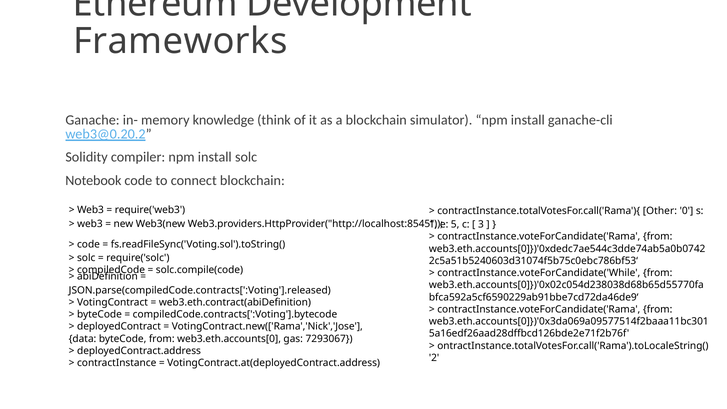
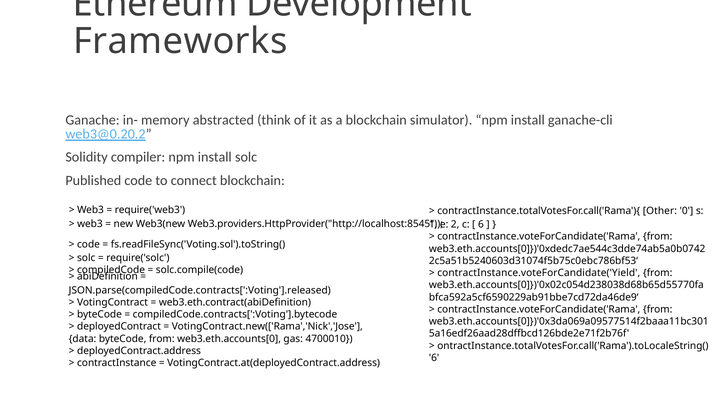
knowledge: knowledge -> abstracted (223, 120)
Notebook: Notebook -> Published (93, 180)
5: 5 -> 2 (455, 224)
3: 3 -> 6 (481, 224)
contractInstance.voteForCandidate('While: contractInstance.voteForCandidate('While -> contractInstance.voteForCandidate('Yield (539, 273)
7293067: 7293067 -> 4700010 (329, 339)
2: 2 -> 6 (434, 358)
